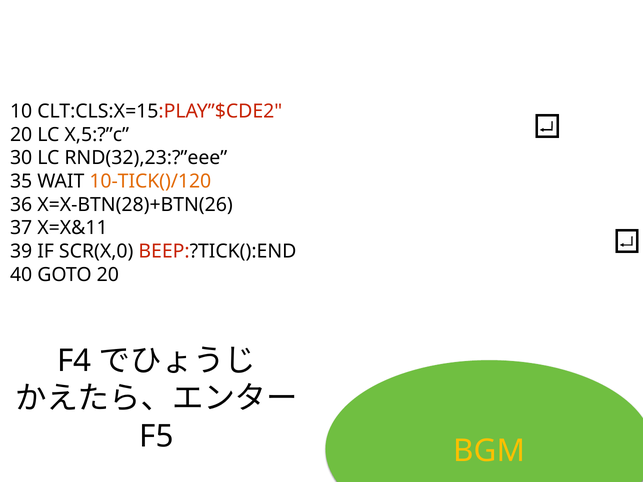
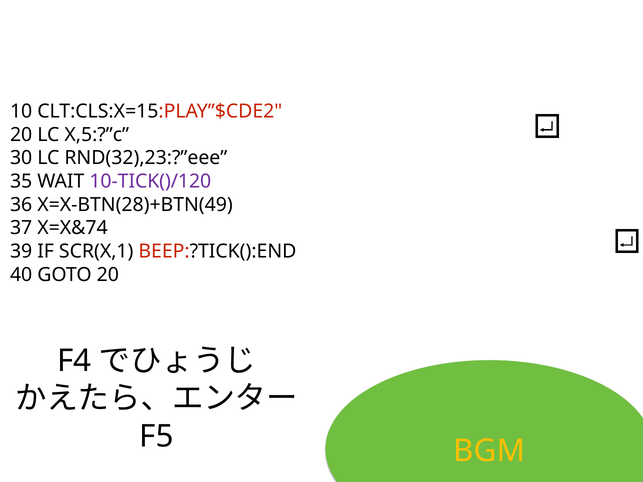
10-TICK()/120 colour: orange -> purple (150, 181)
X=X-BTN(28)+BTN(26: X=X-BTN(28)+BTN(26 -> X=X-BTN(28)+BTN(49 (135, 205)
X=X&11: X=X&11 -> X=X&74 (72, 228)
SCR(X,0: SCR(X,0 -> SCR(X,1 (96, 252)
